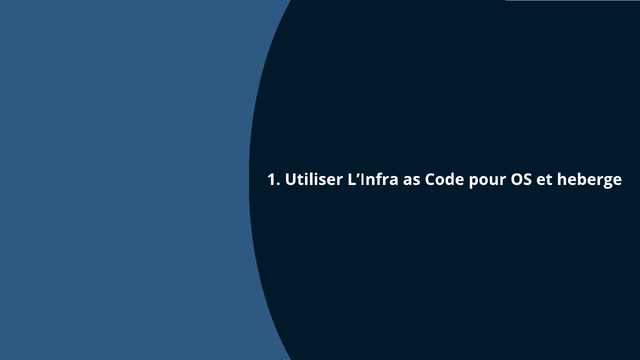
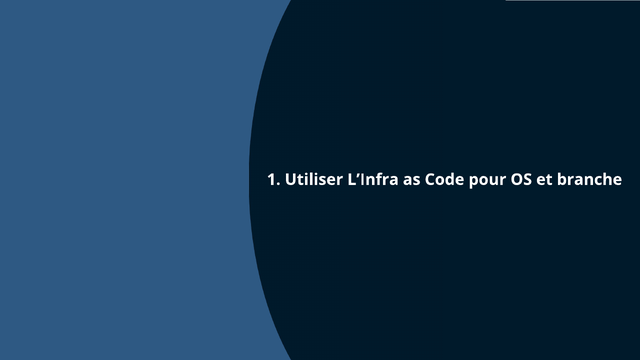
heberge: heberge -> branche (589, 180)
